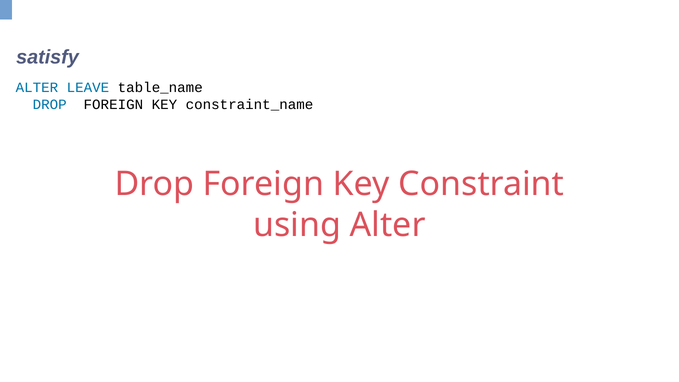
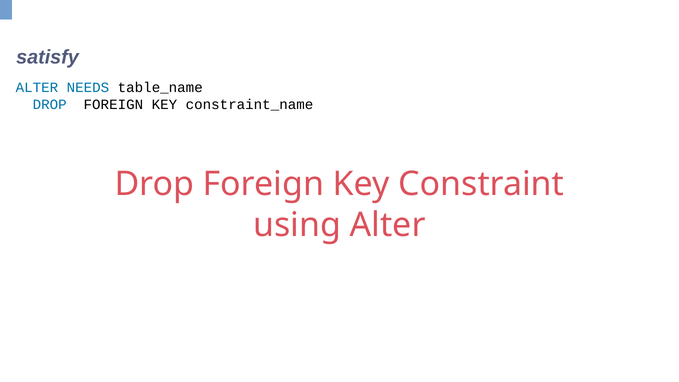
LEAVE: LEAVE -> NEEDS (88, 87)
